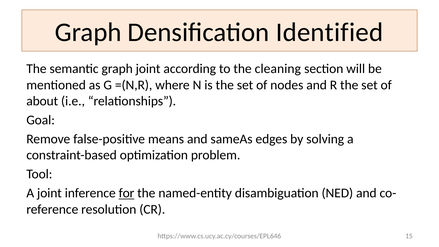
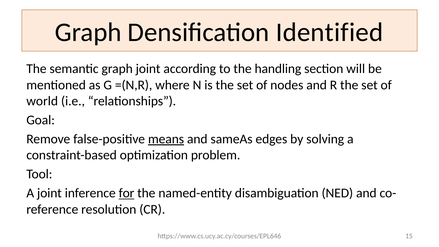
cleaning: cleaning -> handling (278, 69)
about: about -> world (42, 101)
means underline: none -> present (166, 139)
